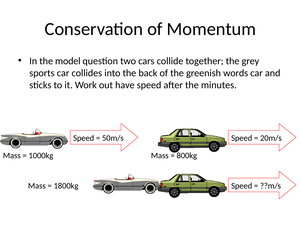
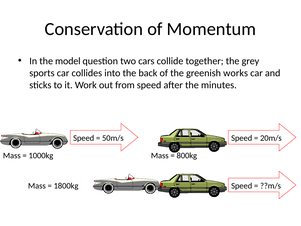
words: words -> works (236, 73)
have: have -> from (125, 85)
